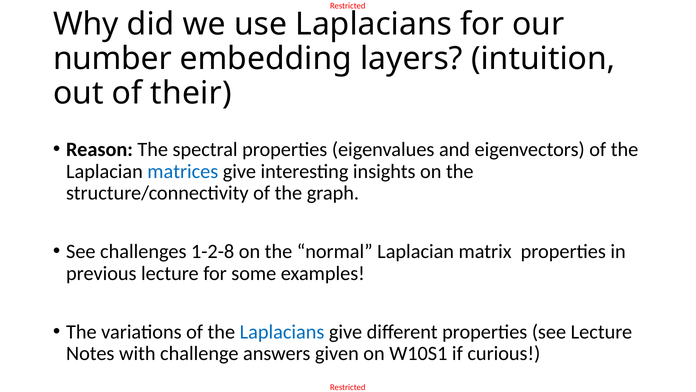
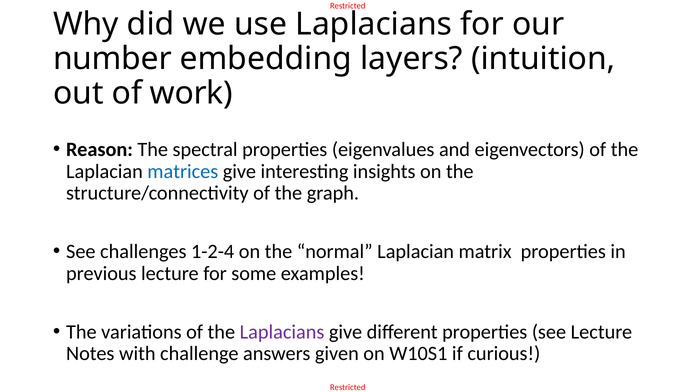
their: their -> work (191, 93)
1-2-8: 1-2-8 -> 1-2-4 (213, 251)
Laplacians colour: blue -> purple (282, 331)
